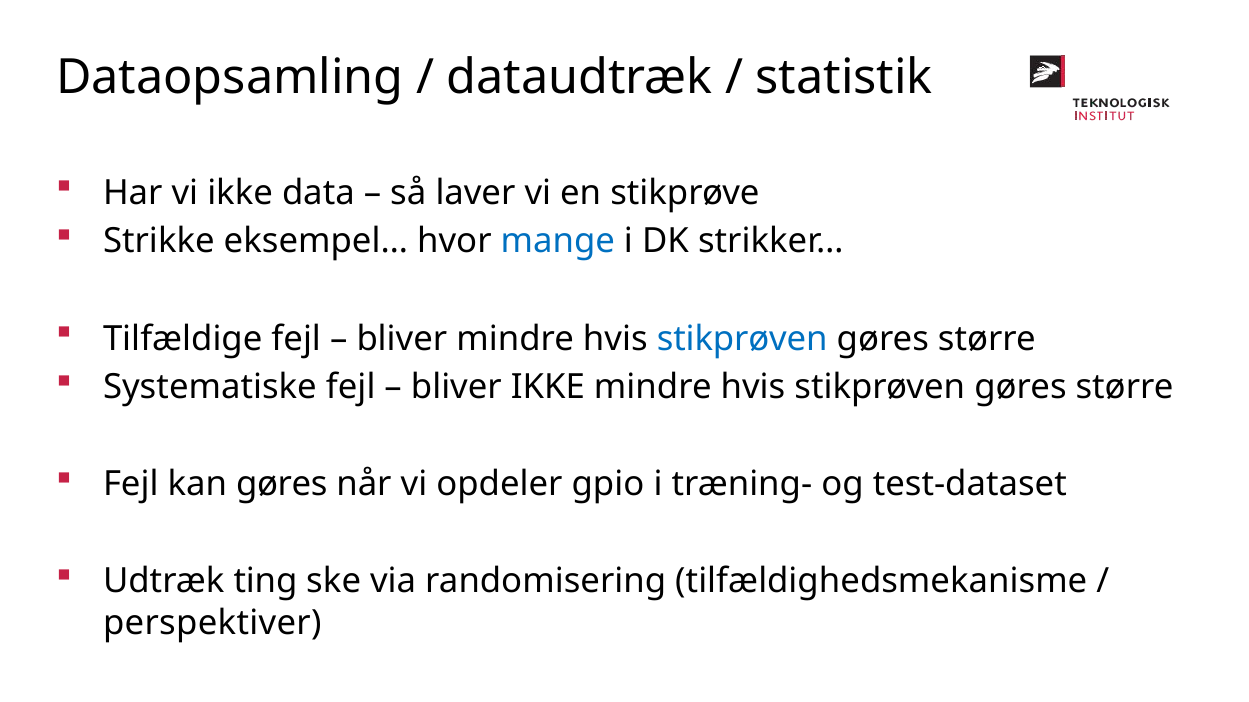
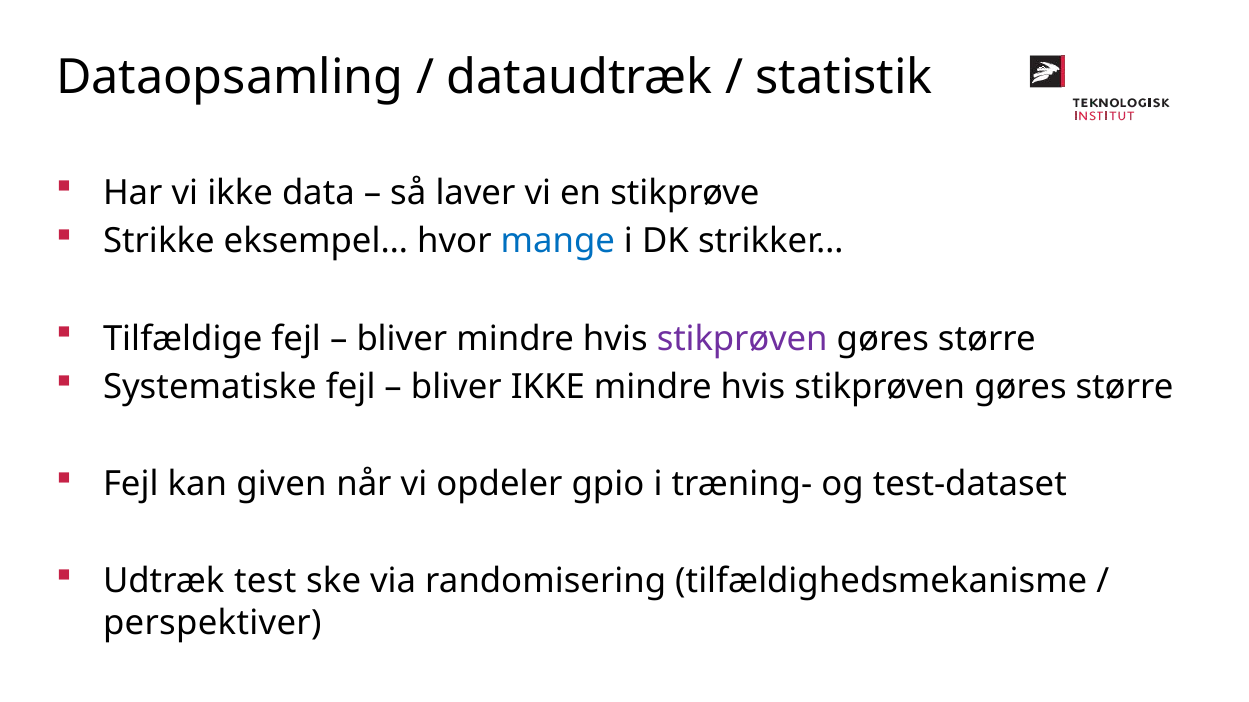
stikprøven colour: blue -> purple (742, 339)
kan gøres: gøres -> given (281, 485)
ting: ting -> test (265, 582)
